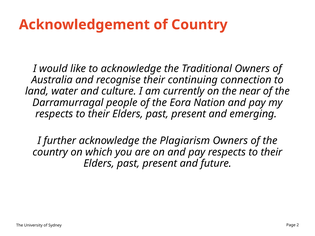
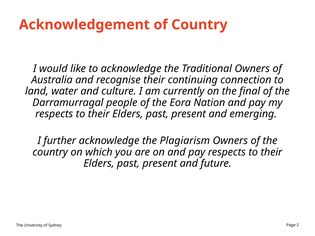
near: near -> final (250, 91)
